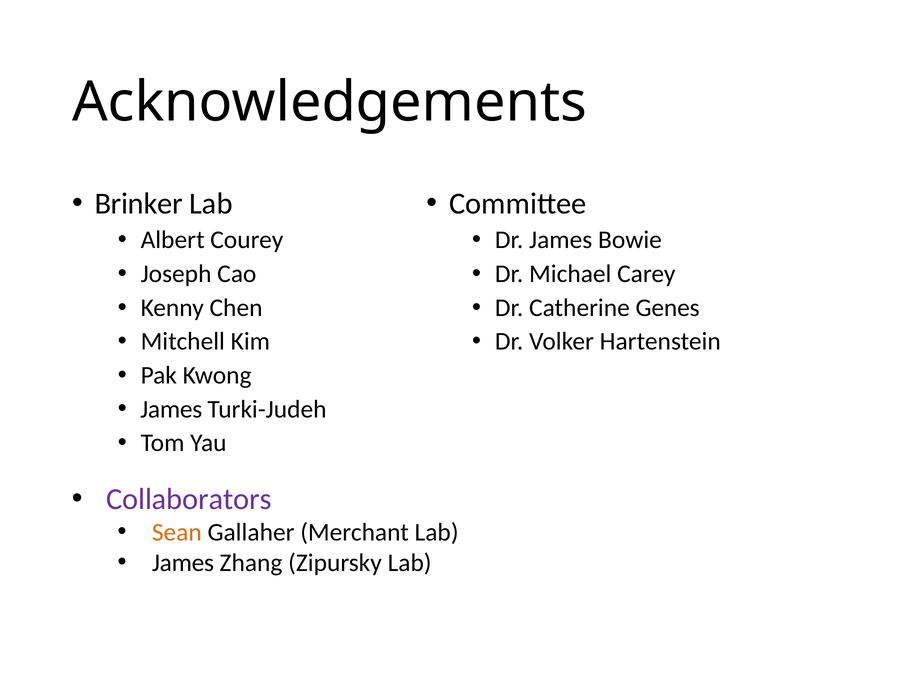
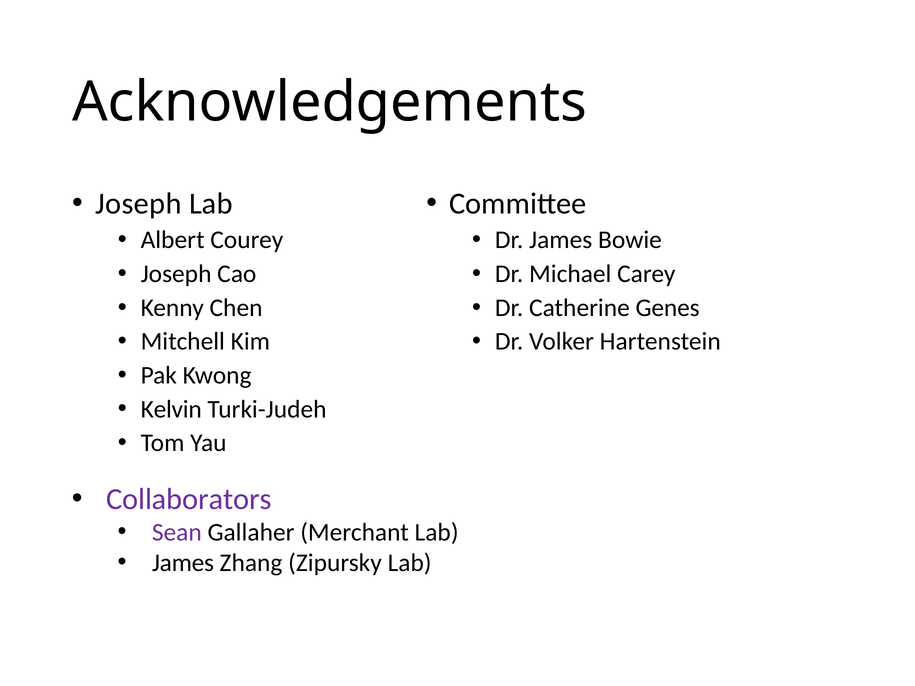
Brinker: Brinker -> Joseph (138, 204)
James: James -> Kelvin (171, 409)
Sean colour: orange -> purple (177, 533)
